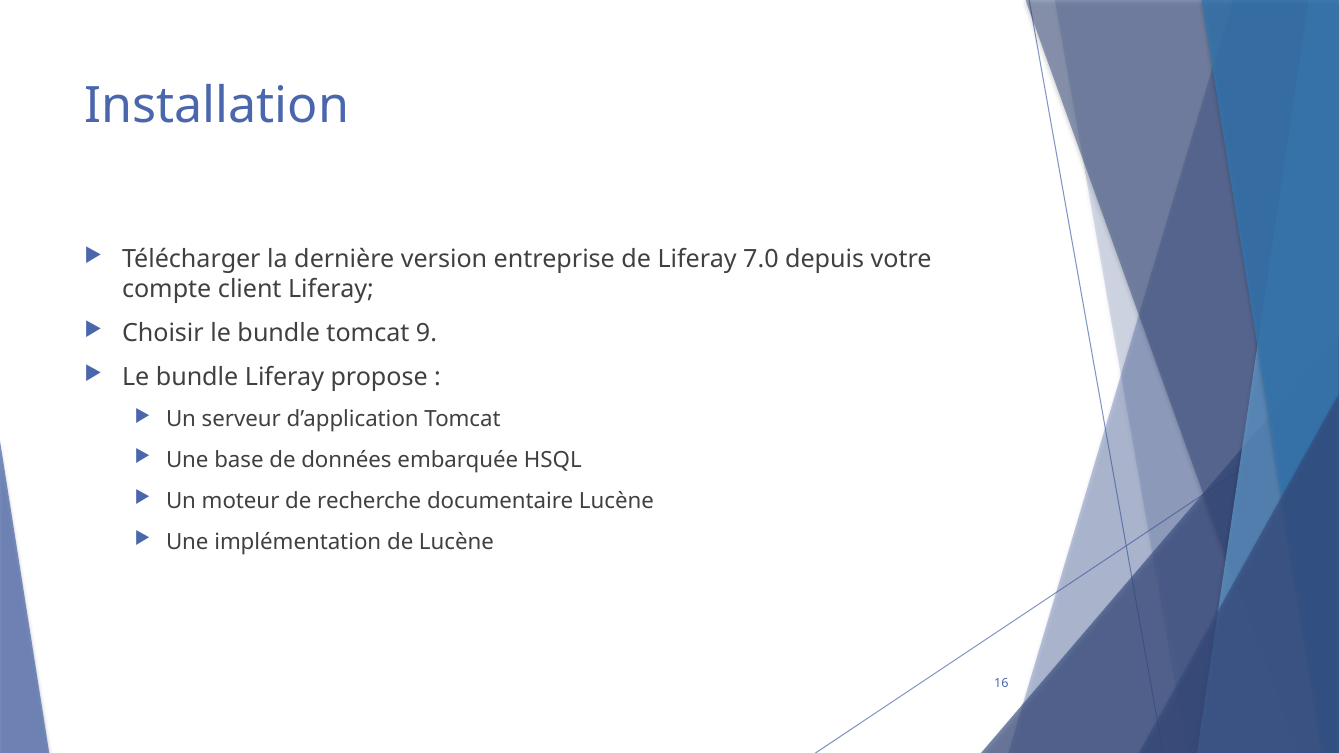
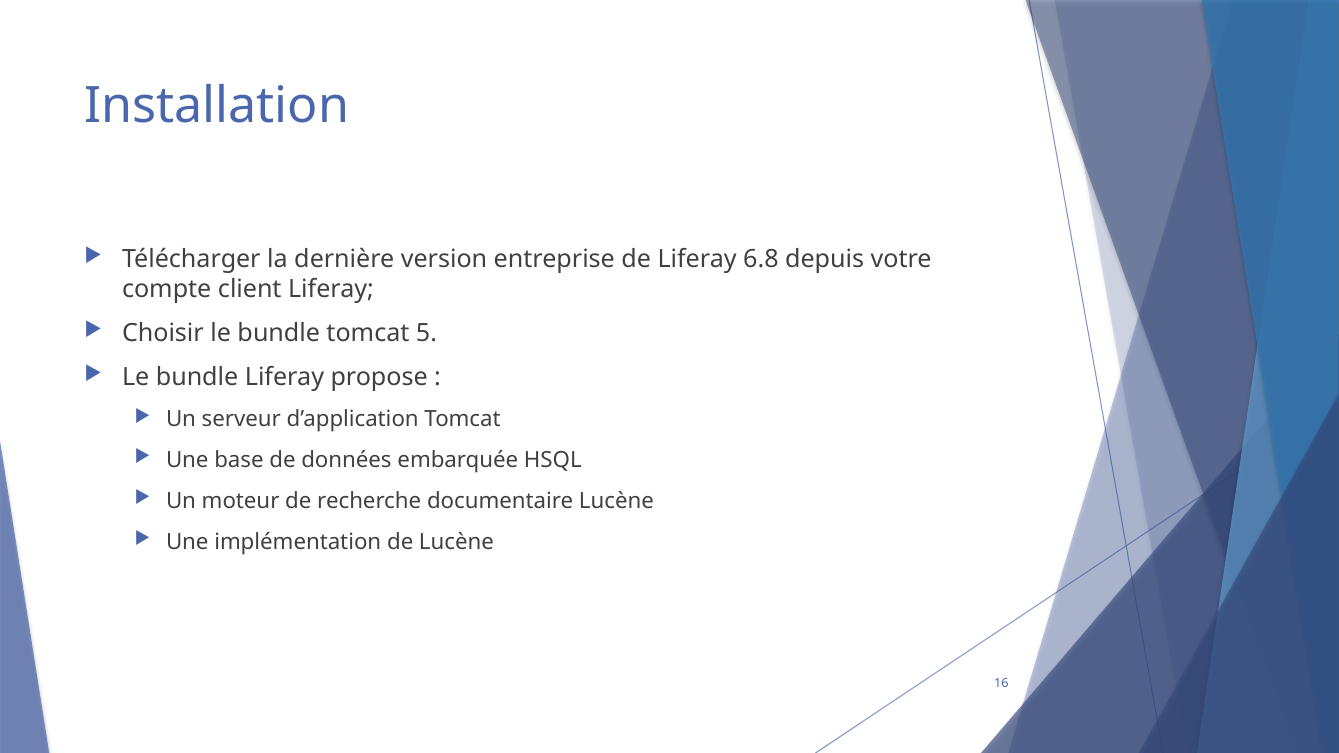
7.0: 7.0 -> 6.8 (761, 259)
9: 9 -> 5 (427, 333)
